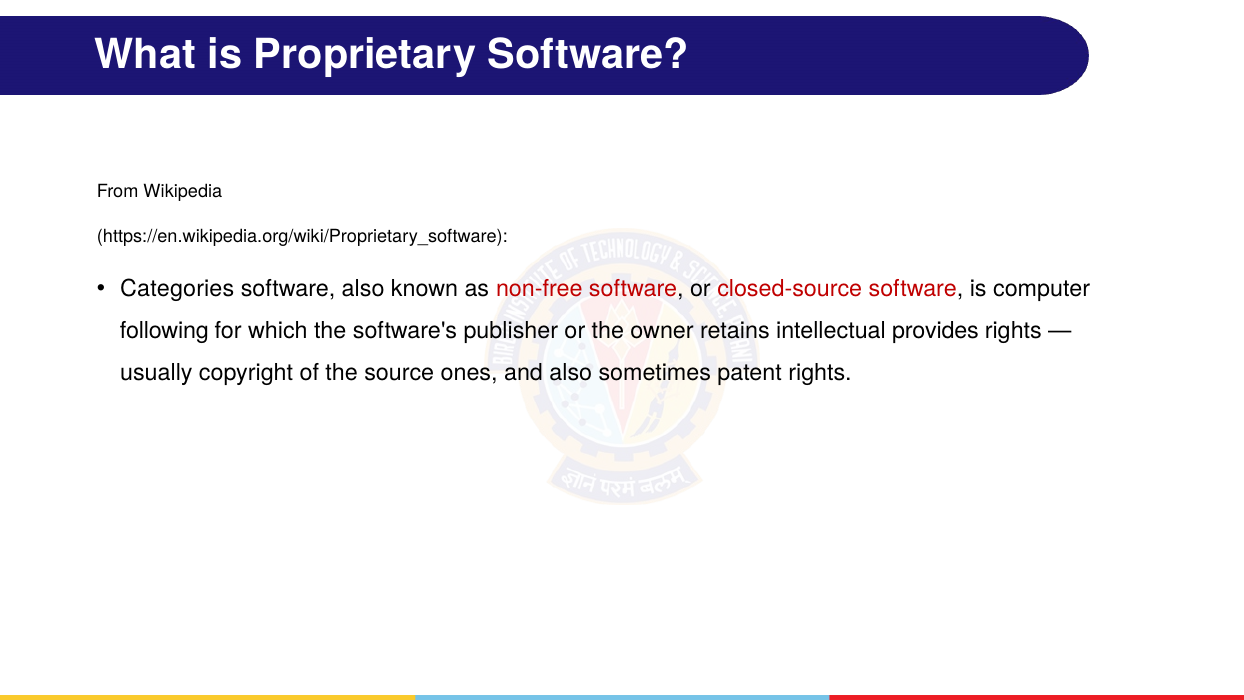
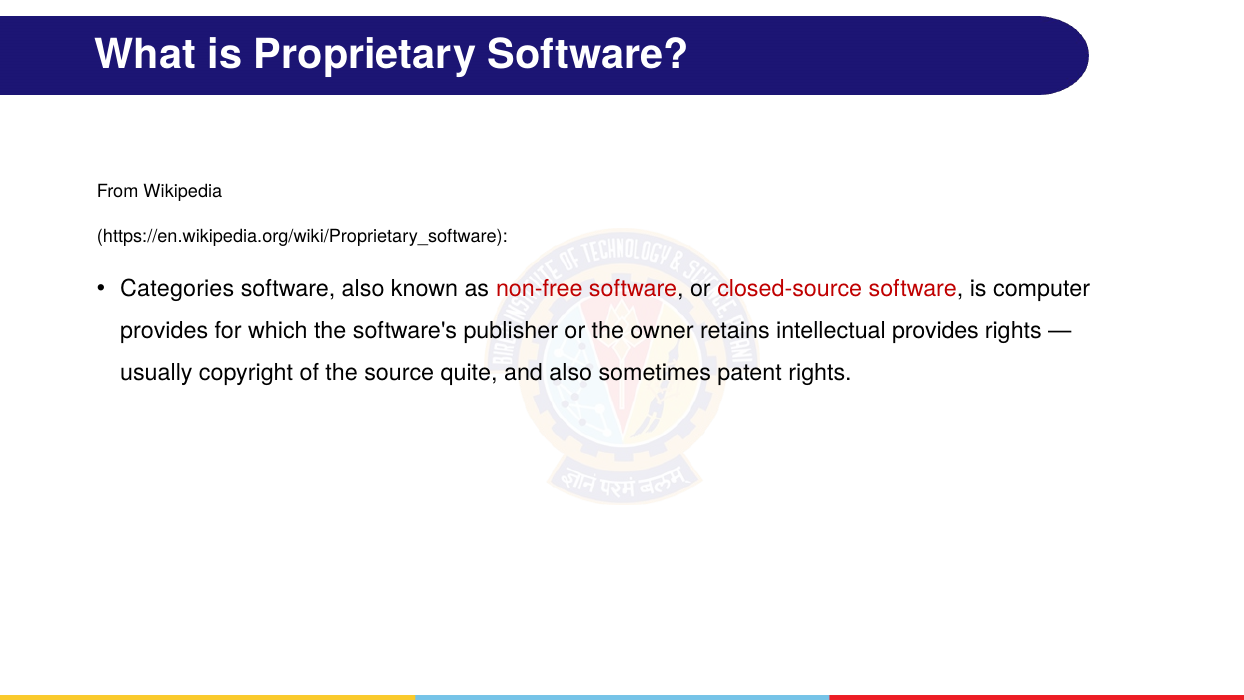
following: following -> provides (164, 331)
ones: ones -> quite (469, 373)
